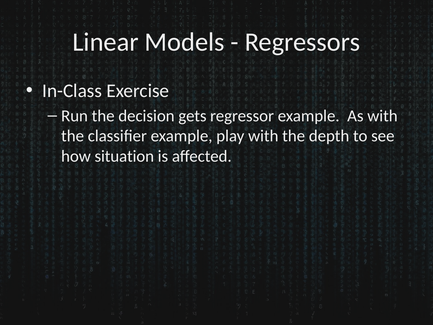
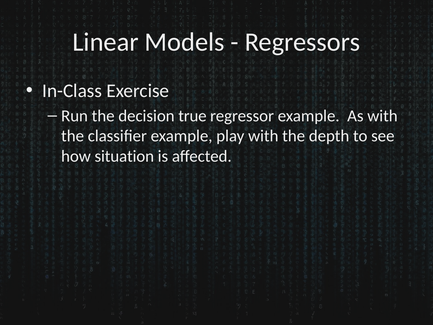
gets: gets -> true (192, 116)
